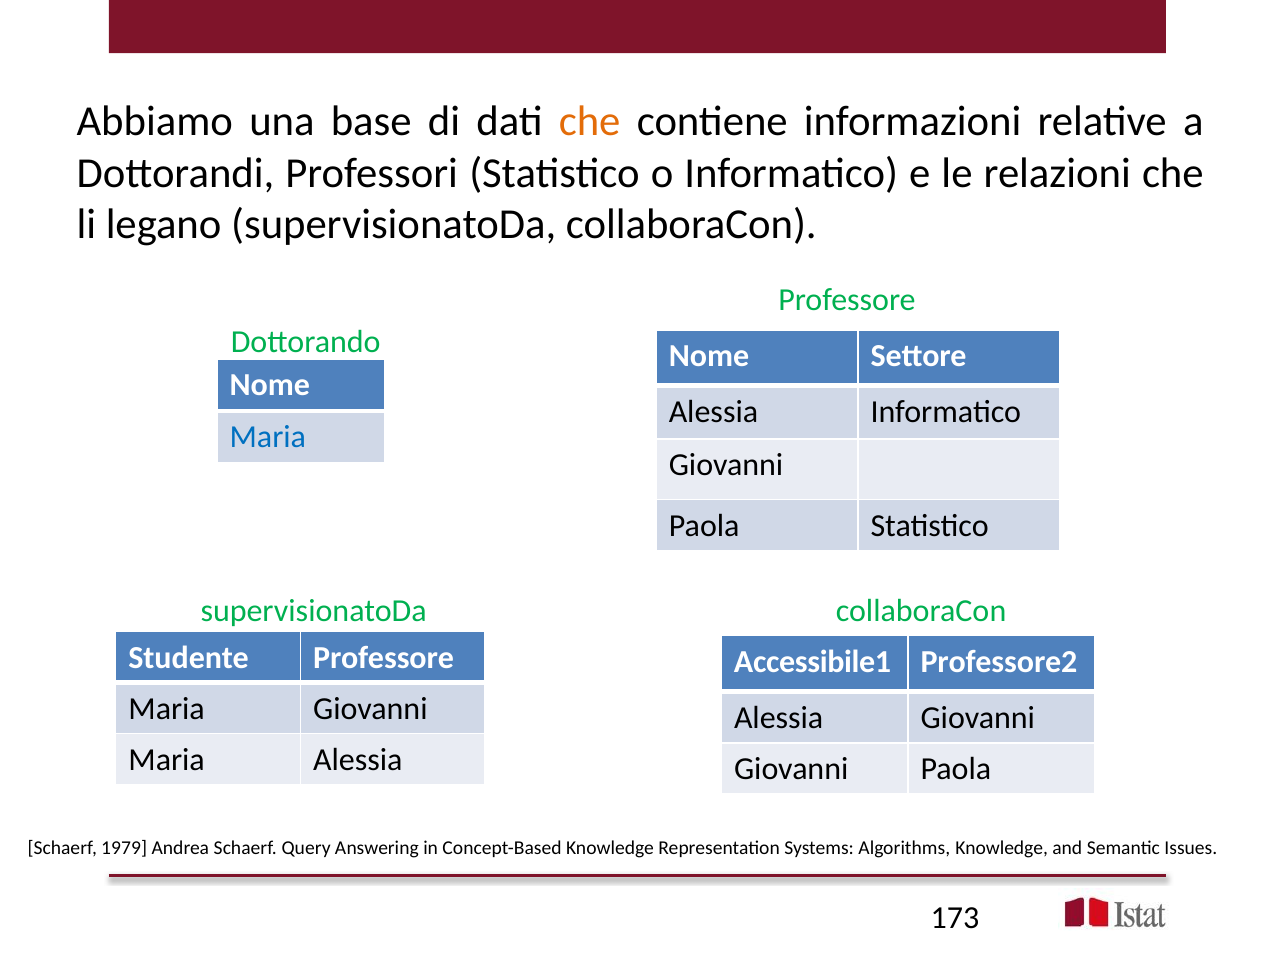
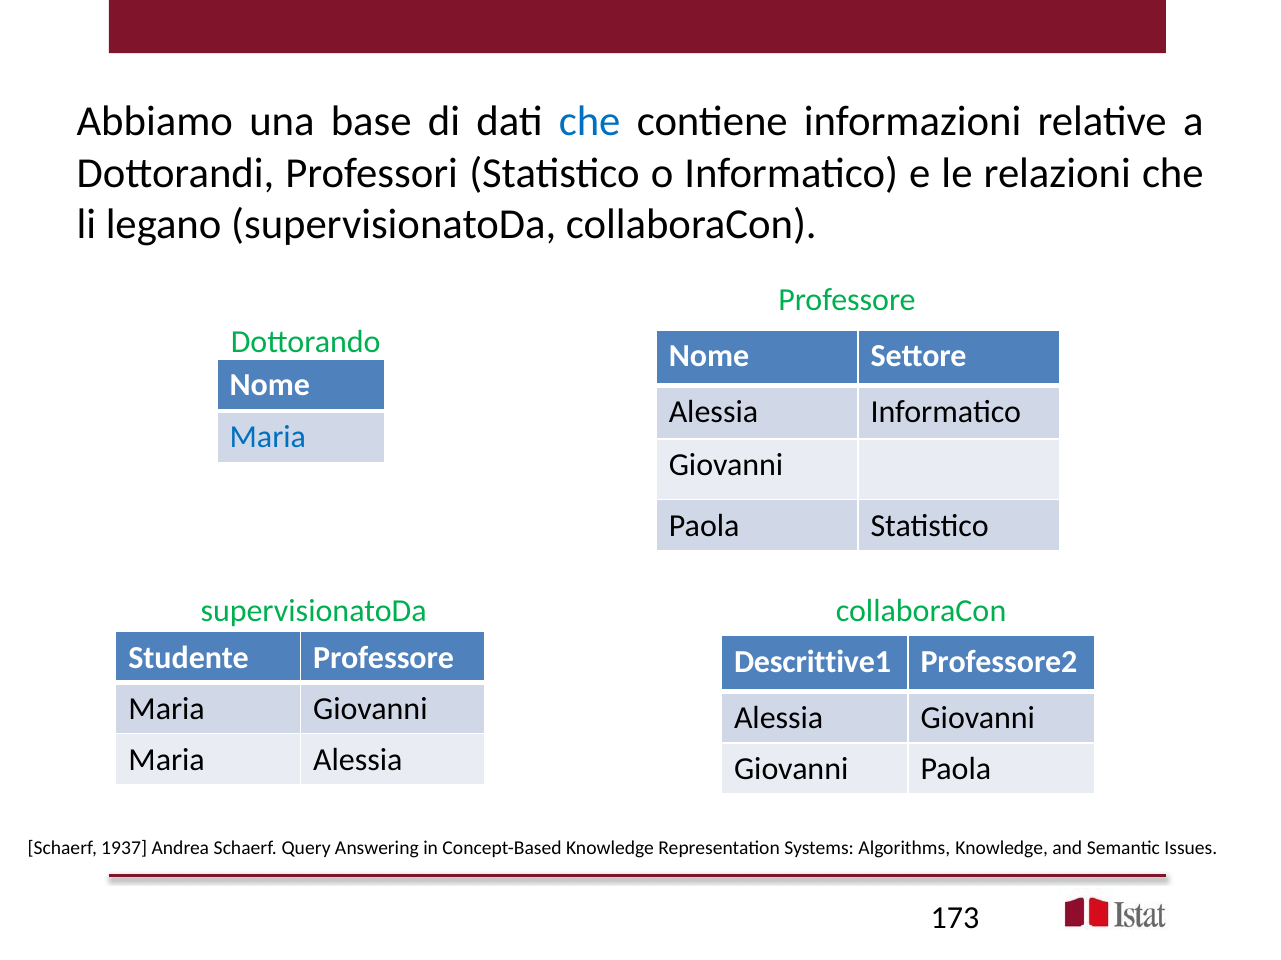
che colour: orange -> blue (590, 122)
Accessibile1: Accessibile1 -> Descrittive1 (813, 662)
1979: 1979 -> 1937 (124, 849)
